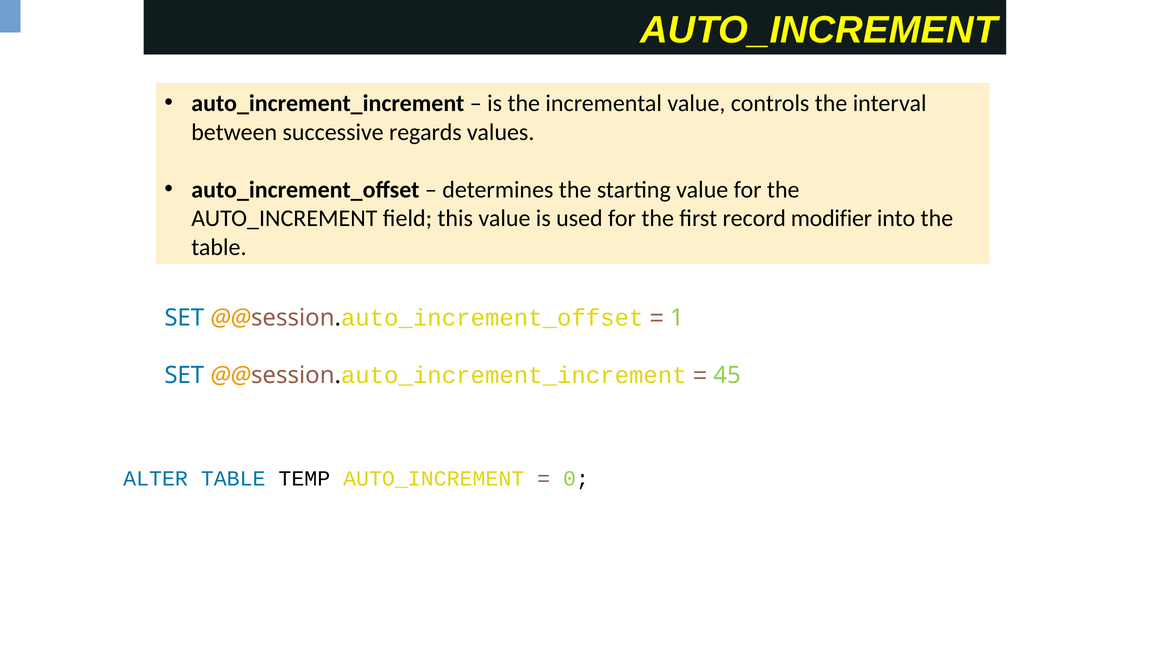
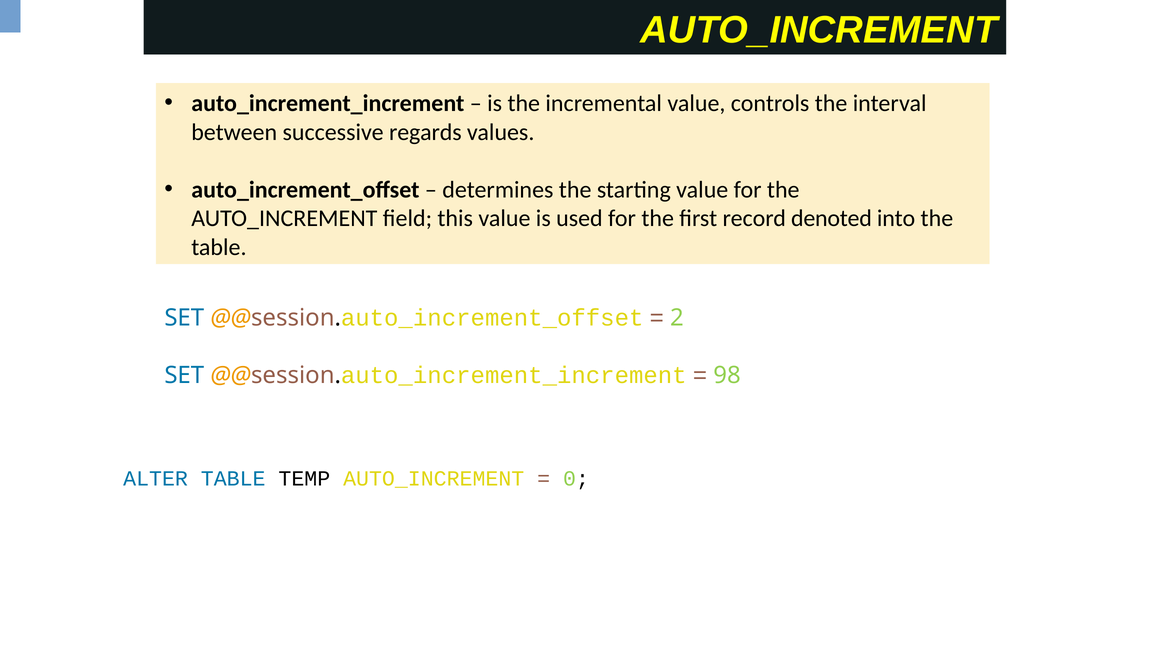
modifier: modifier -> denoted (831, 218)
1: 1 -> 2 (677, 318)
45: 45 -> 98 (727, 375)
